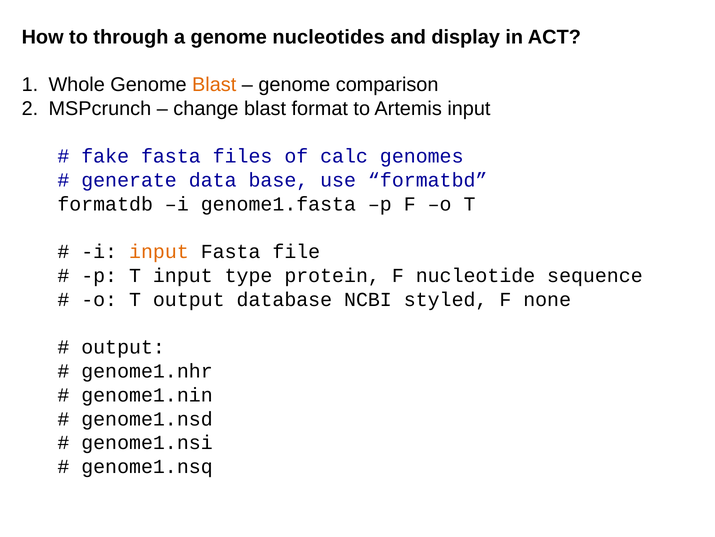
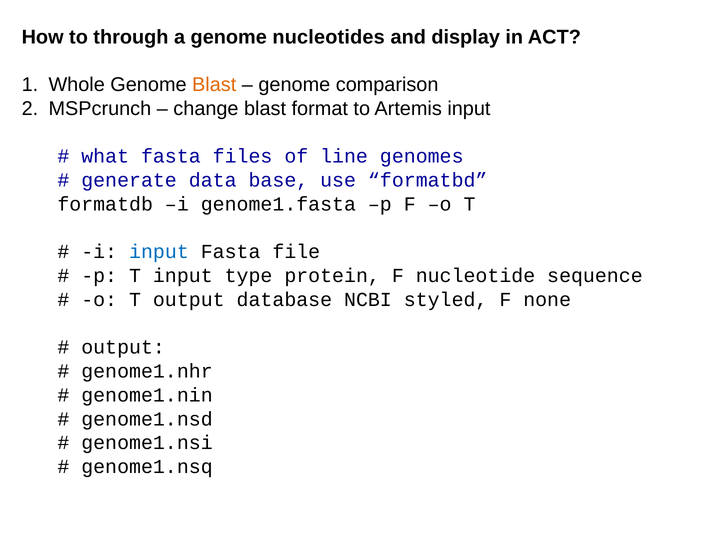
fake: fake -> what (105, 156)
calc: calc -> line (344, 156)
input colour: orange -> blue (159, 251)
